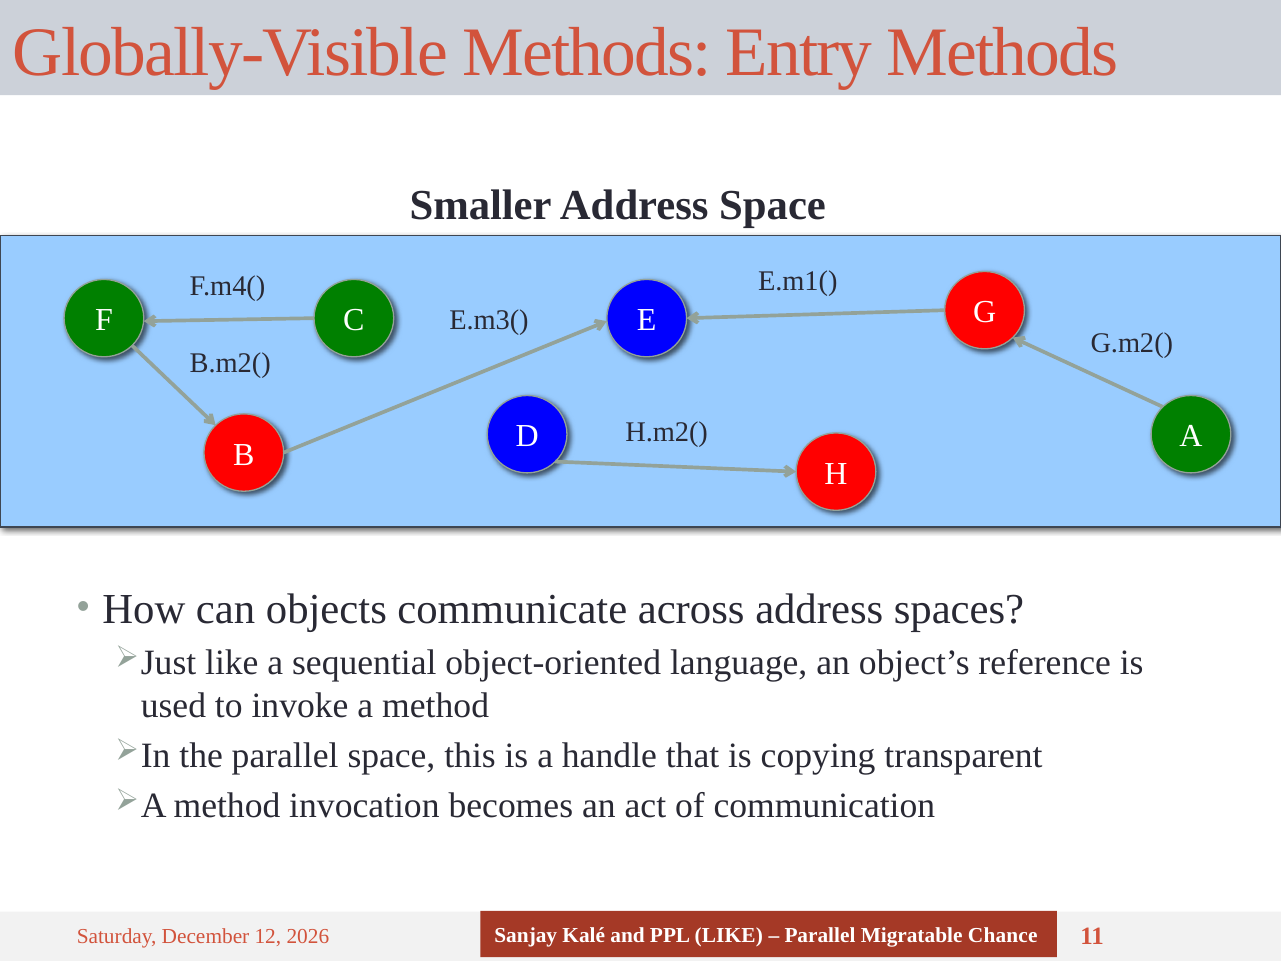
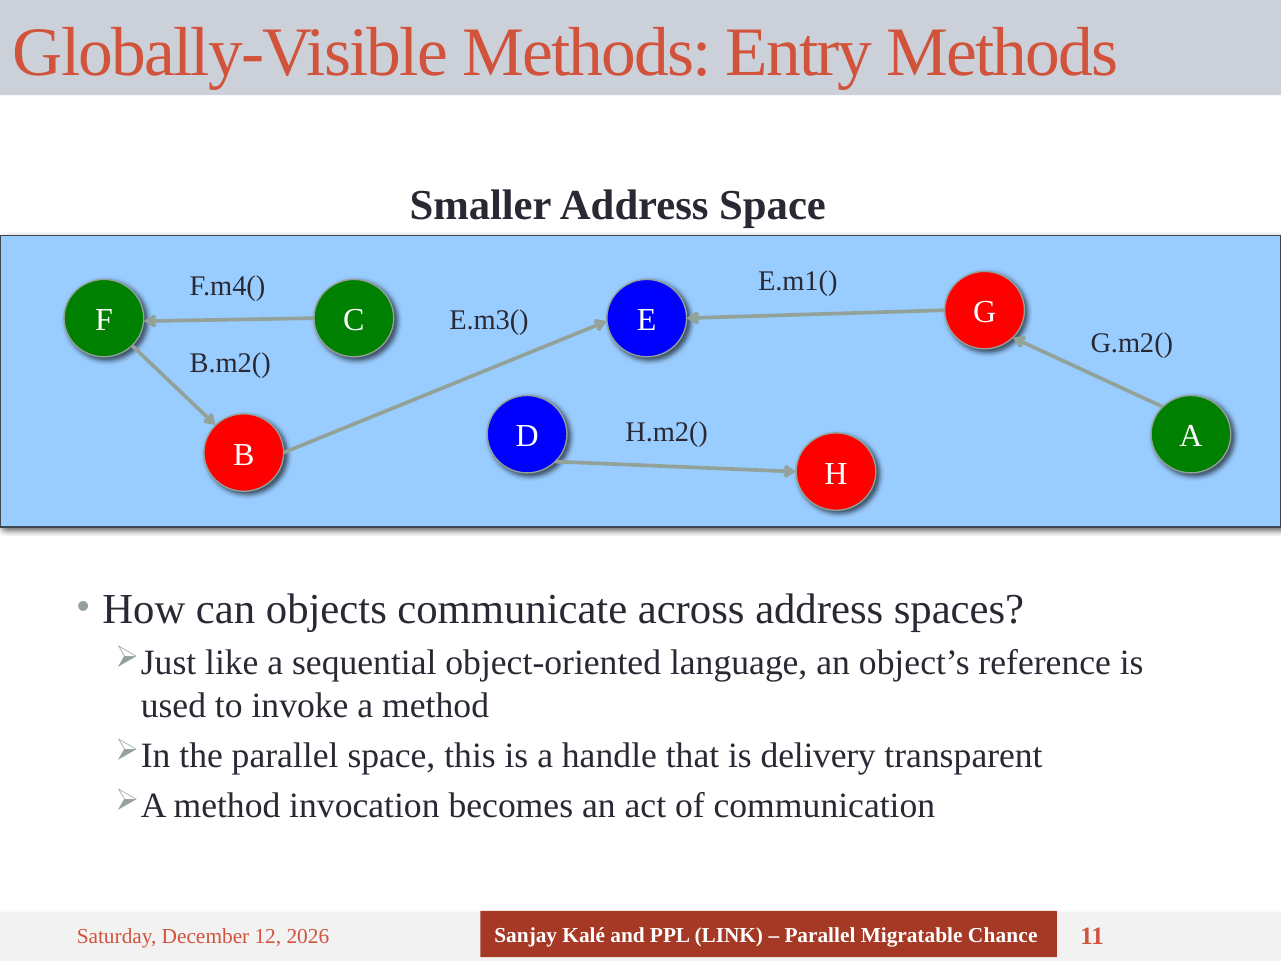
copying: copying -> delivery (818, 756)
PPL LIKE: LIKE -> LINK (729, 935)
